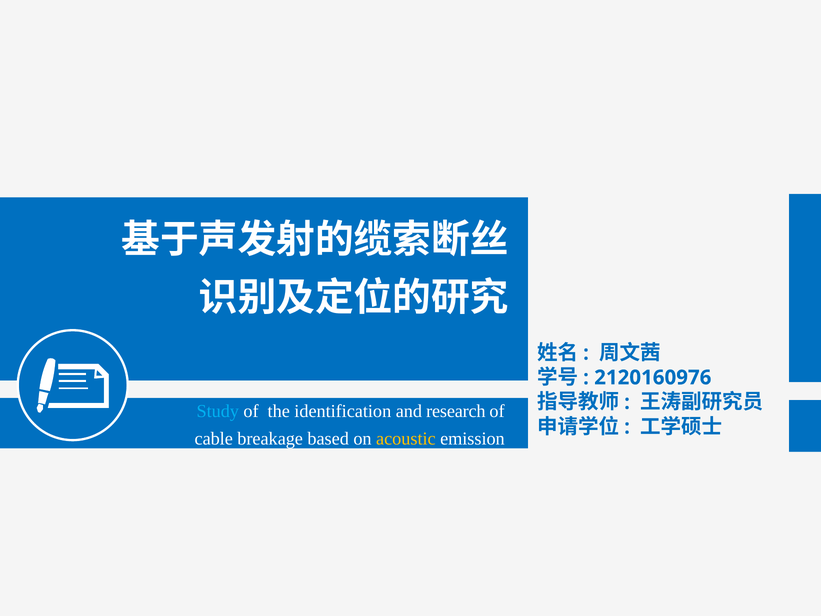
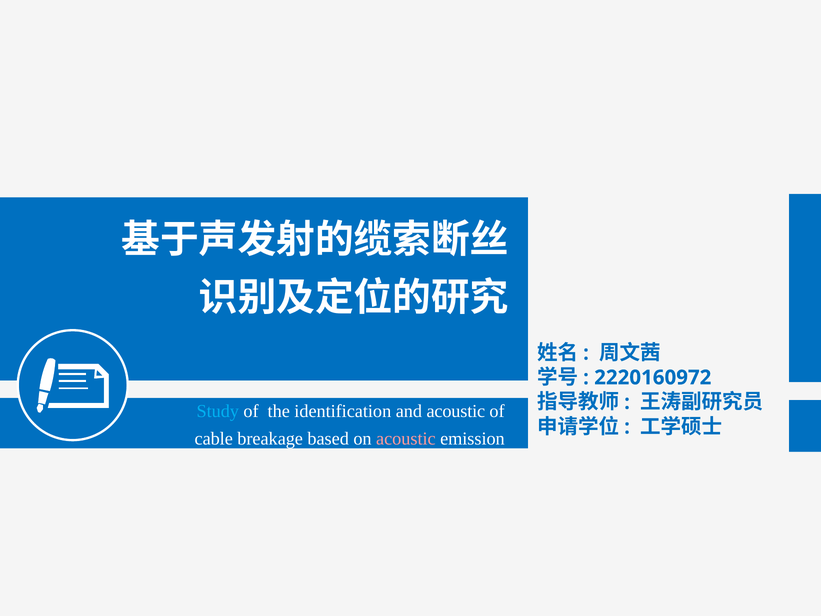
2120160976: 2120160976 -> 2220160972 (653, 377)
and research: research -> acoustic (456, 411)
acoustic colour: yellow -> pink (406, 438)
